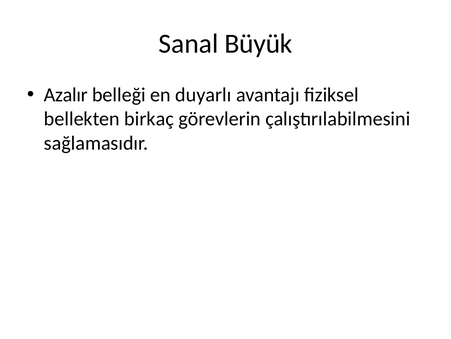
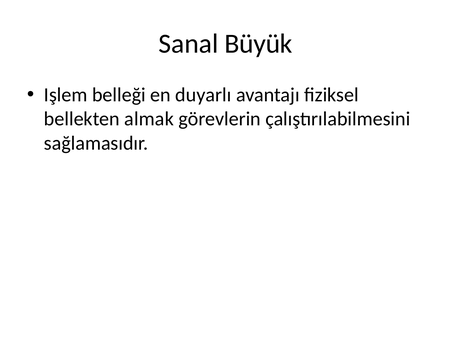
Azalır: Azalır -> Işlem (66, 95)
birkaç: birkaç -> almak (149, 119)
